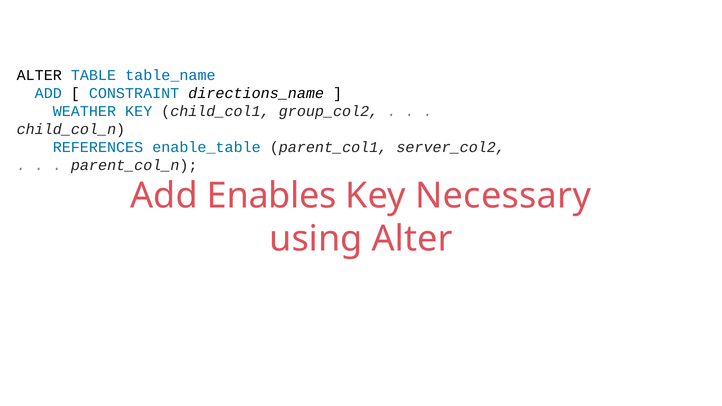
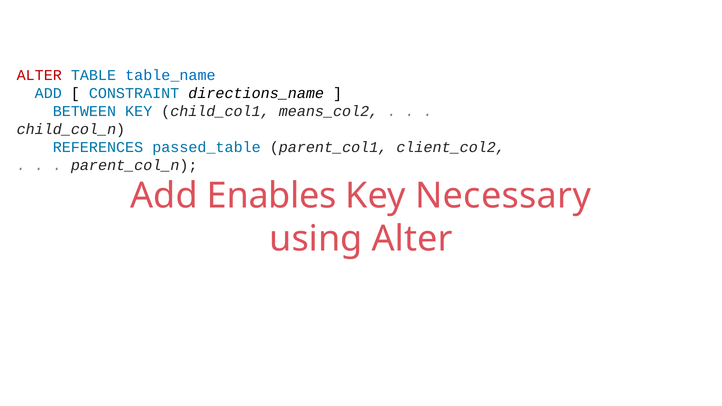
ALTER colour: black -> red (39, 75)
WEATHER: WEATHER -> BETWEEN (84, 111)
group_col2: group_col2 -> means_col2 (329, 111)
enable_table: enable_table -> passed_table (207, 147)
server_col2: server_col2 -> client_col2 (451, 147)
